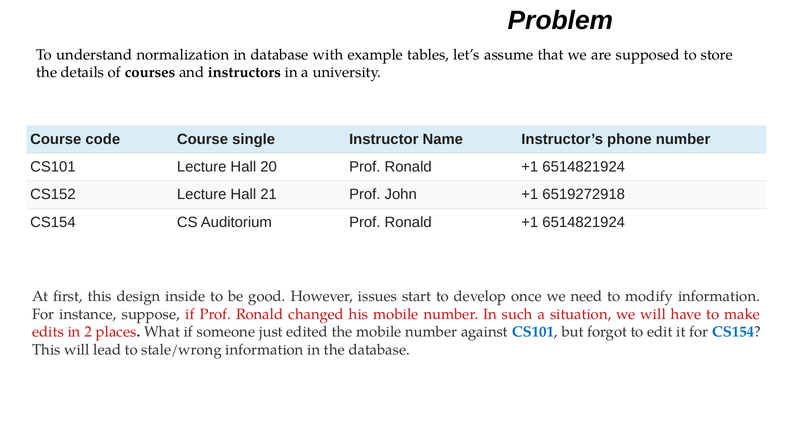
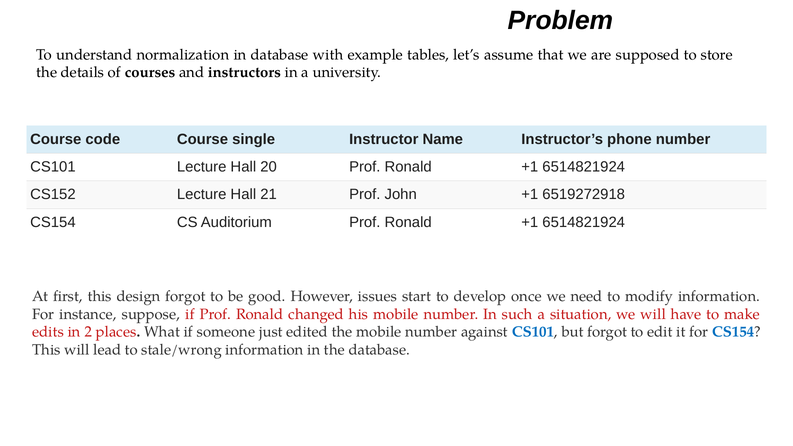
design inside: inside -> forgot (185, 296)
